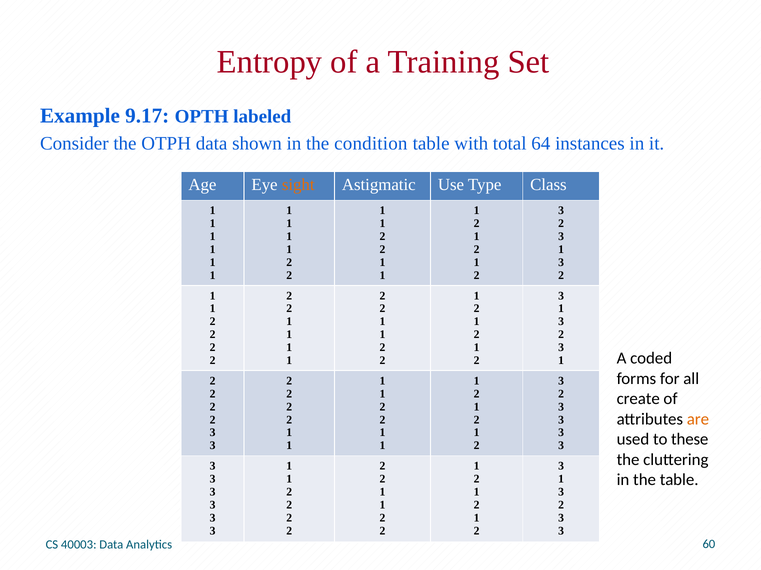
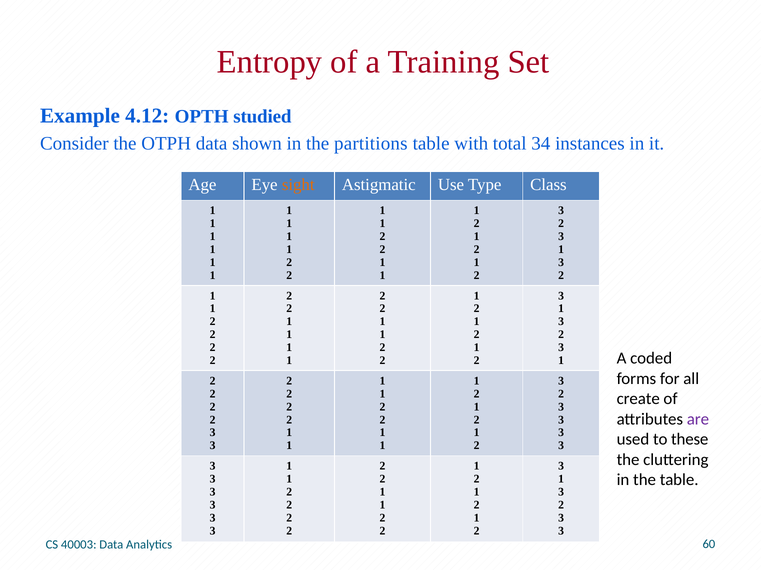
9.17: 9.17 -> 4.12 (147, 116)
labeled: labeled -> studied (262, 116)
condition: condition -> partitions (371, 143)
64: 64 -> 34 (541, 143)
are colour: orange -> purple (698, 420)
